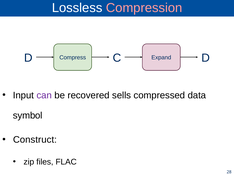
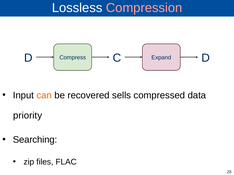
can colour: purple -> orange (44, 96)
symbol: symbol -> priority (28, 116)
Construct: Construct -> Searching (35, 140)
